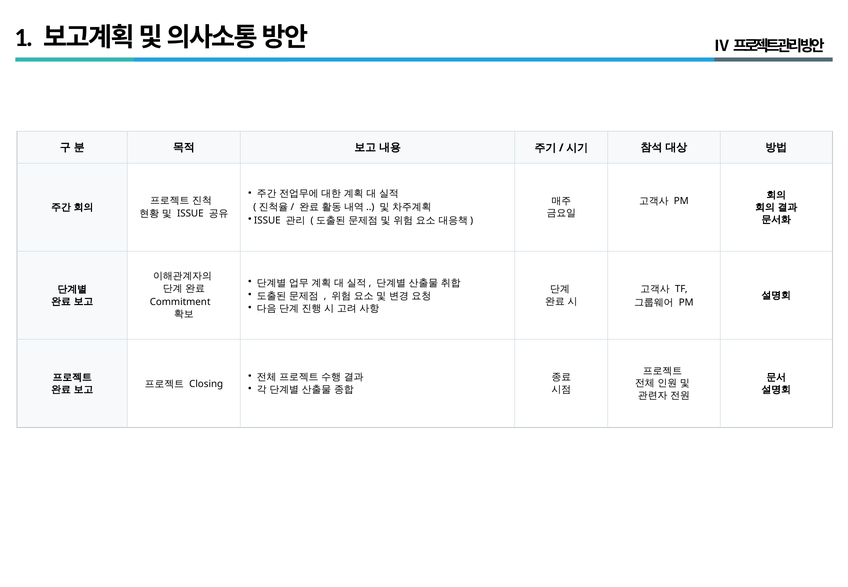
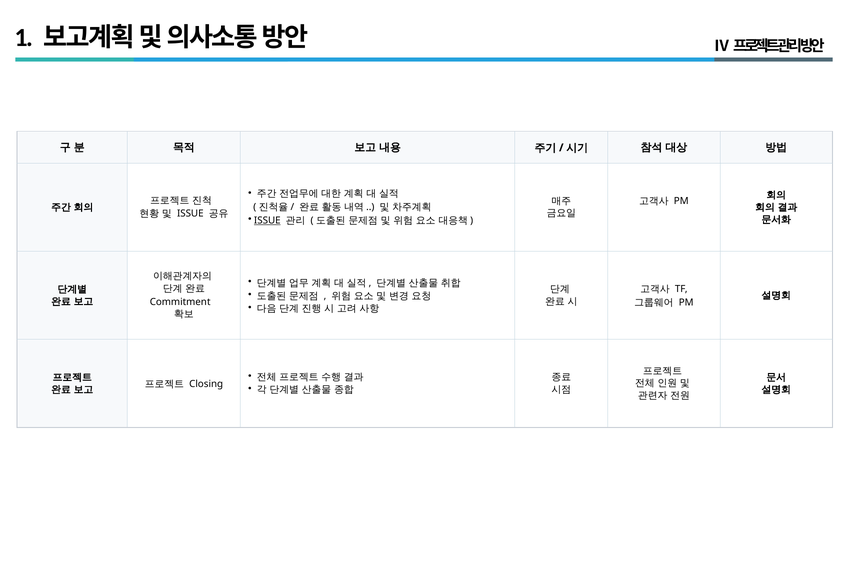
ISSUE underline: none -> present (267, 220)
